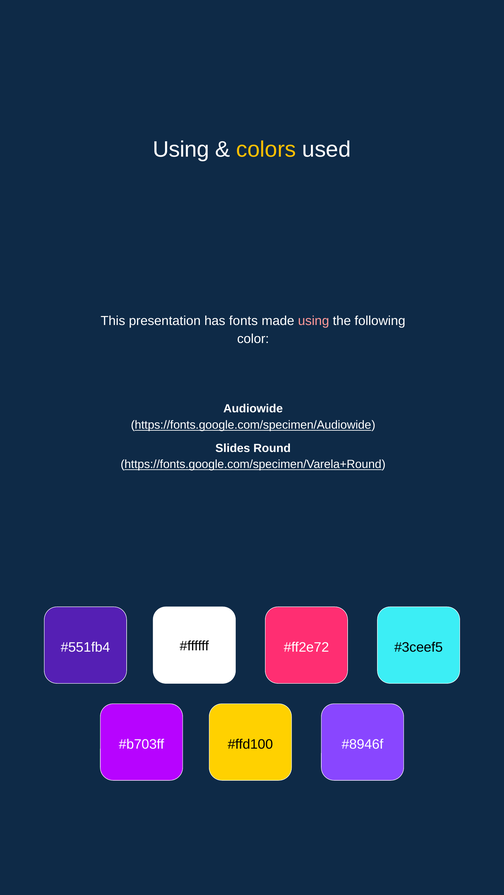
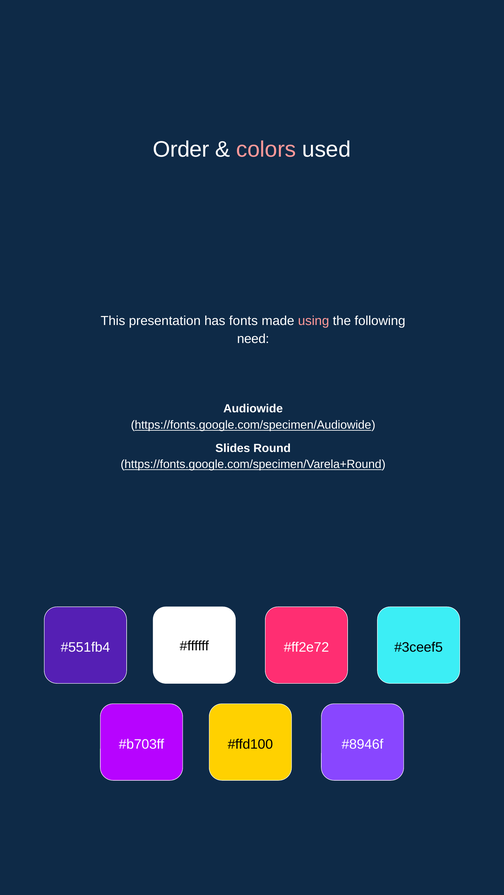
Using: Using -> Order (181, 150)
colors colour: yellow -> pink (266, 150)
color: color -> need (253, 339)
